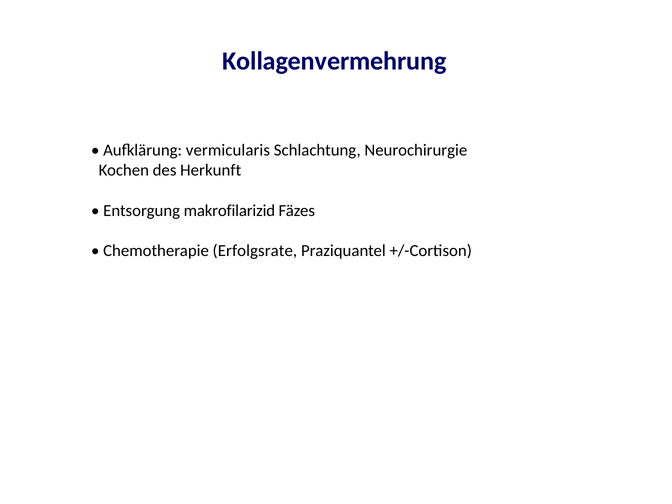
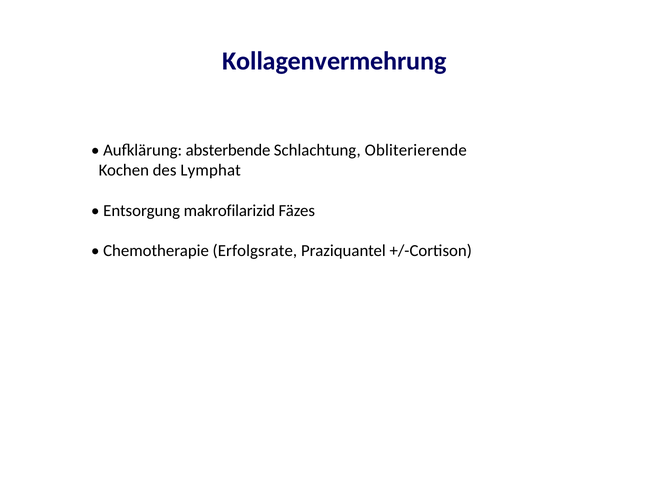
vermicularis: vermicularis -> absterbende (228, 150)
Neurochirurgie: Neurochirurgie -> Obliterierende (416, 150)
Herkunft: Herkunft -> Lymphat (211, 170)
